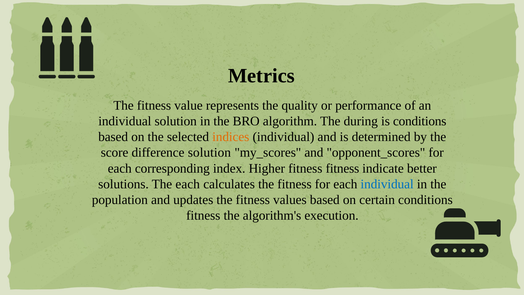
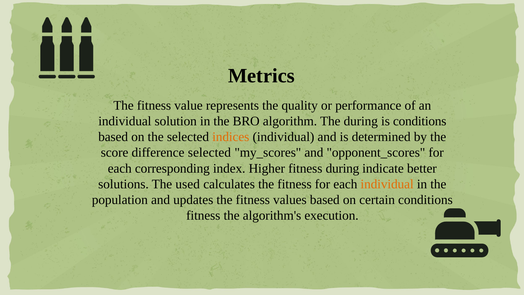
difference solution: solution -> selected (209, 153)
fitness fitness: fitness -> during (342, 168)
The each: each -> used (188, 184)
individual colour: blue -> orange (387, 184)
